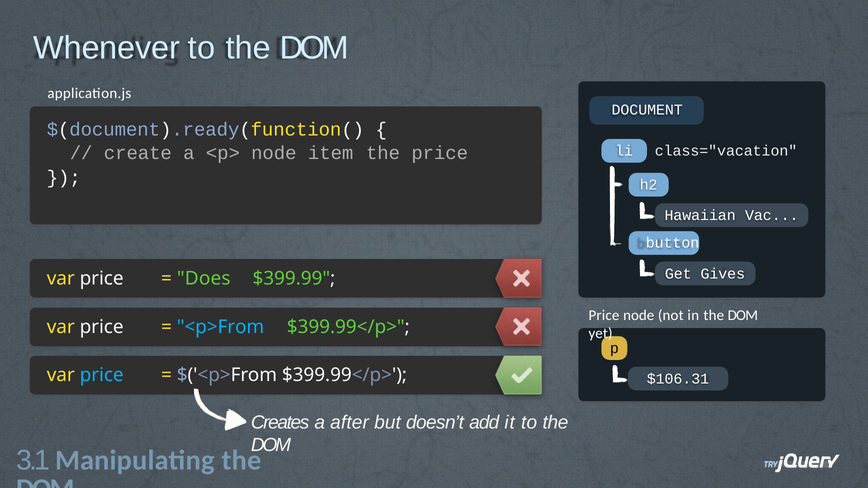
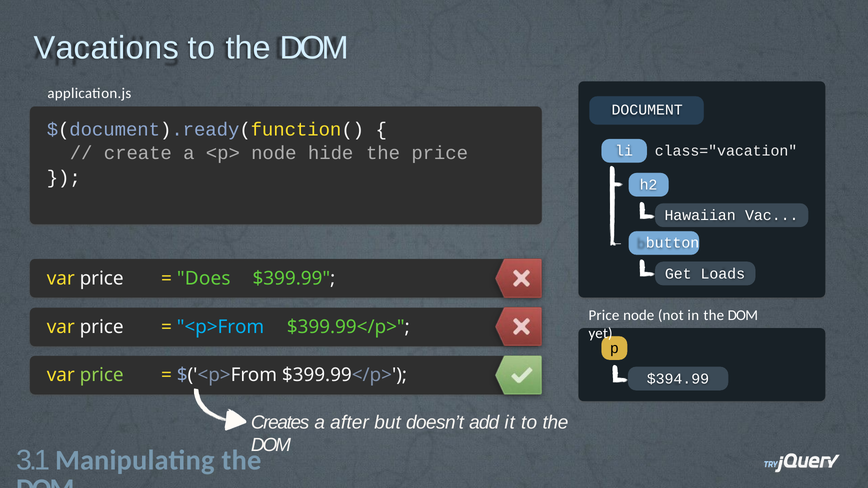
Whenever: Whenever -> Vacations (106, 48)
item: item -> hide (331, 153)
Gives: Gives -> Loads (723, 274)
price colour: light blue -> light green (102, 375)
$106.31: $106.31 -> $394.99 (678, 379)
